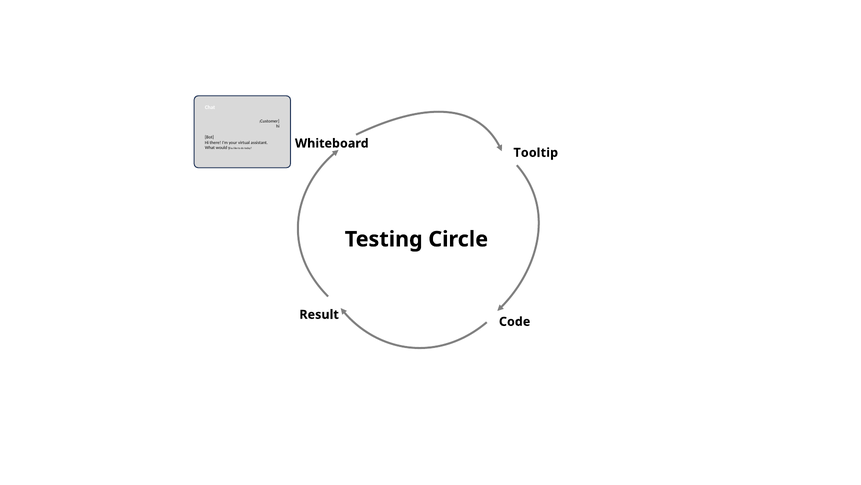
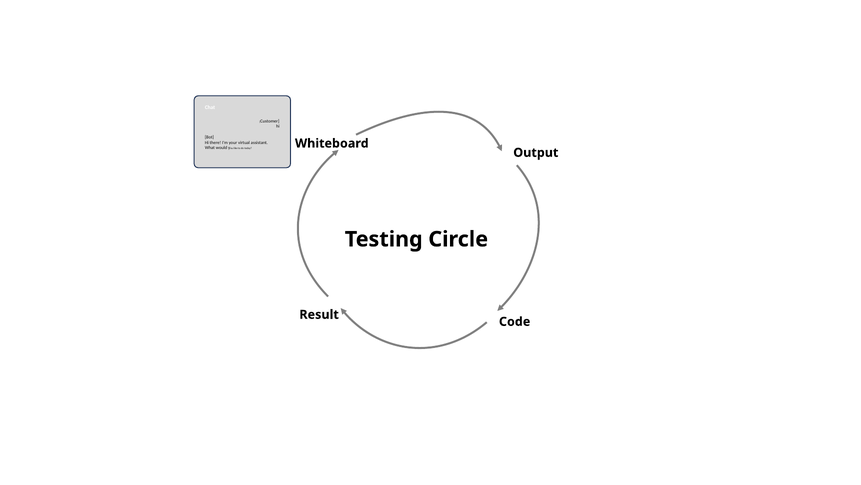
Tooltip: Tooltip -> Output (536, 152)
